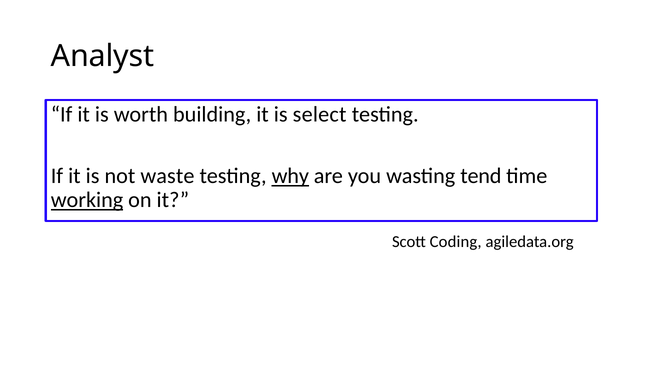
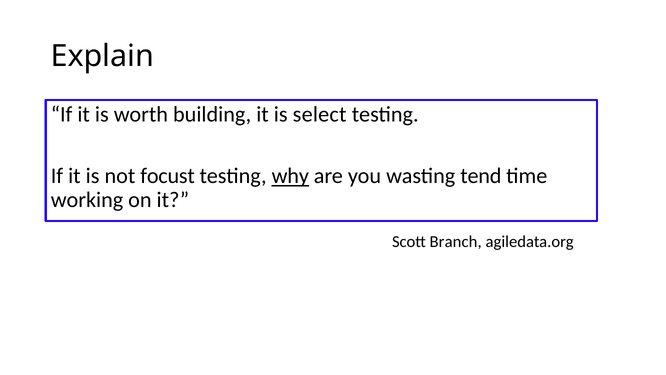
Analyst: Analyst -> Explain (102, 56)
waste: waste -> focust (168, 176)
working underline: present -> none (87, 200)
Coding: Coding -> Branch (456, 242)
